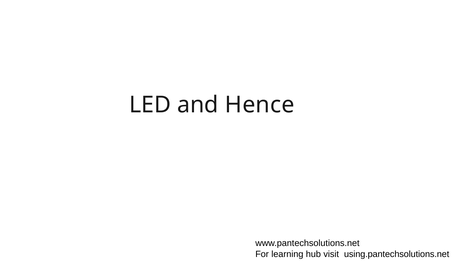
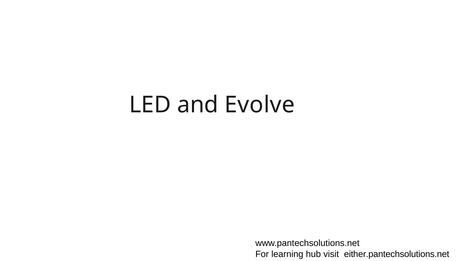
Hence: Hence -> Evolve (260, 105)
using.pantechsolutions.net: using.pantechsolutions.net -> either.pantechsolutions.net (397, 254)
